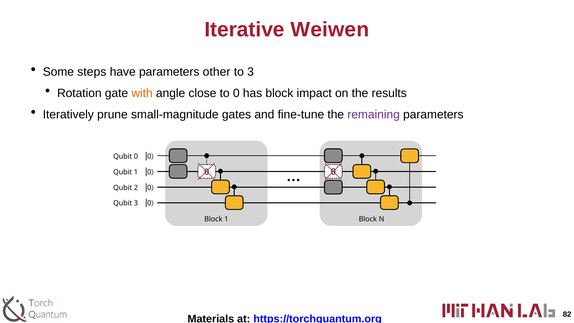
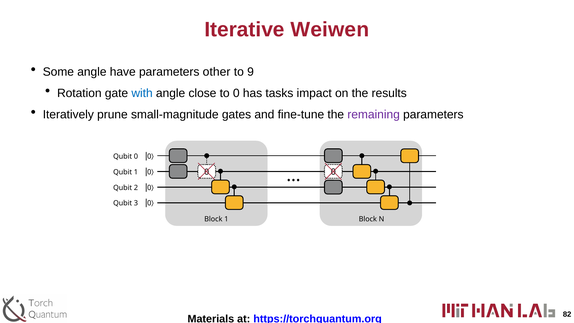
Some steps: steps -> angle (92, 72)
to 3: 3 -> 9 (250, 72)
with colour: orange -> blue (142, 93)
has block: block -> tasks (279, 93)
